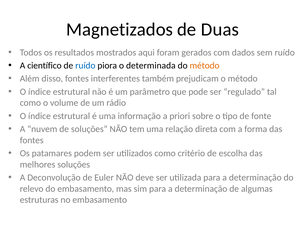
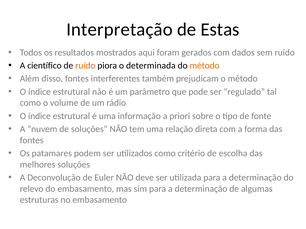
Magnetizados: Magnetizados -> Interpretação (119, 30)
Duas: Duas -> Estas (220, 30)
ruído colour: blue -> orange (85, 66)
